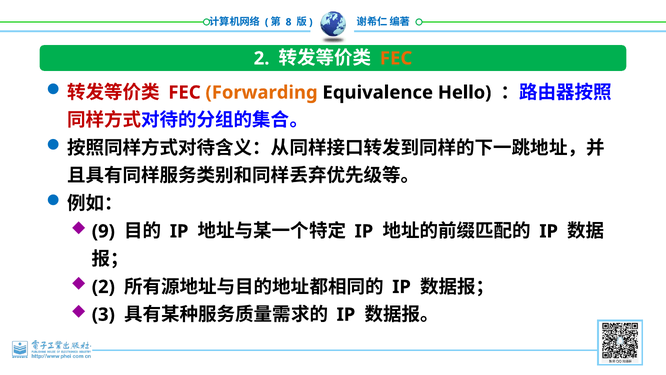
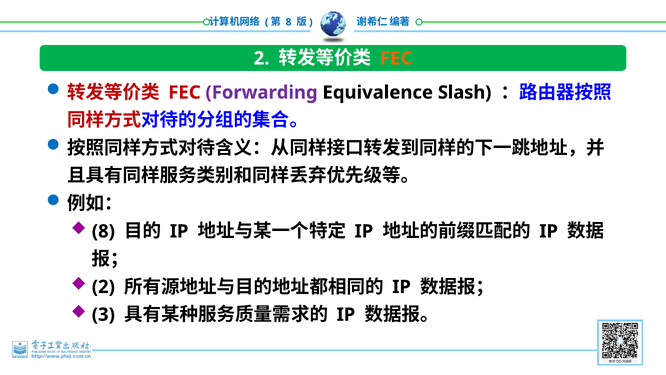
Forwarding colour: orange -> purple (262, 92)
Hello: Hello -> Slash (465, 92)
9: 9 -> 8 (103, 231)
